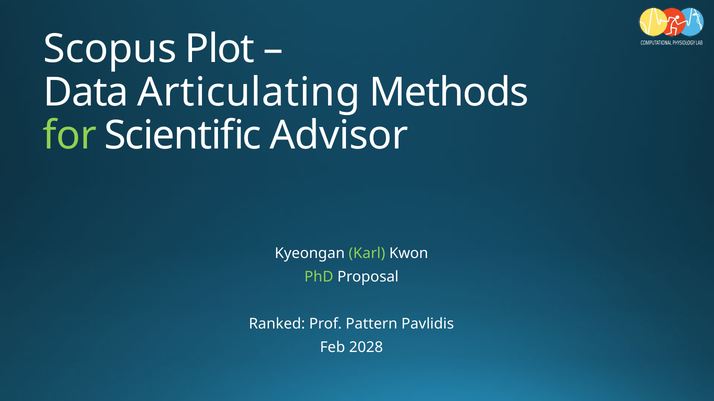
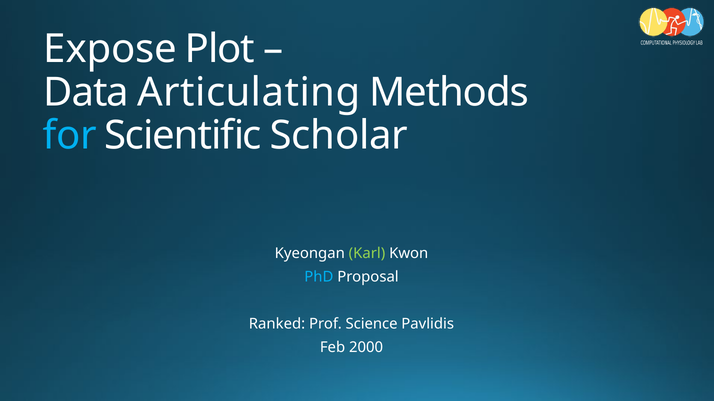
Scopus: Scopus -> Expose (110, 49)
for colour: light green -> light blue (70, 136)
Advisor: Advisor -> Scholar (339, 136)
PhD colour: light green -> light blue (319, 277)
Pattern: Pattern -> Science (372, 324)
2028: 2028 -> 2000 (366, 348)
